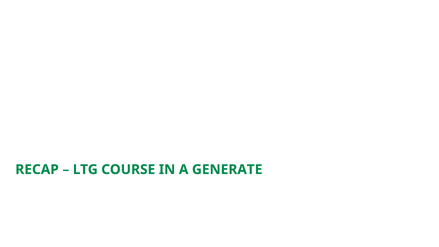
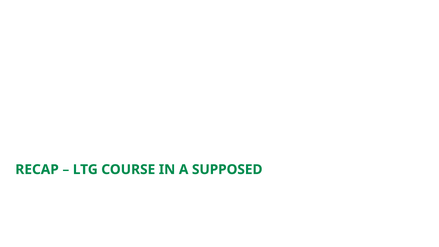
GENERATE: GENERATE -> SUPPOSED (227, 169)
